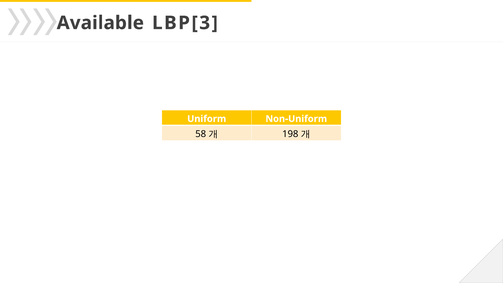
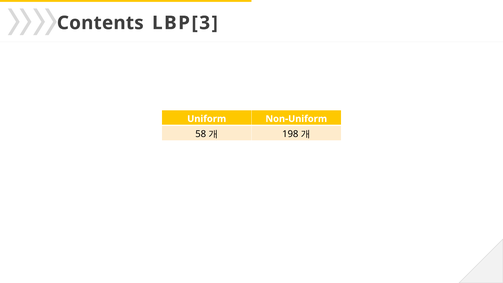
Available: Available -> Contents (100, 23)
